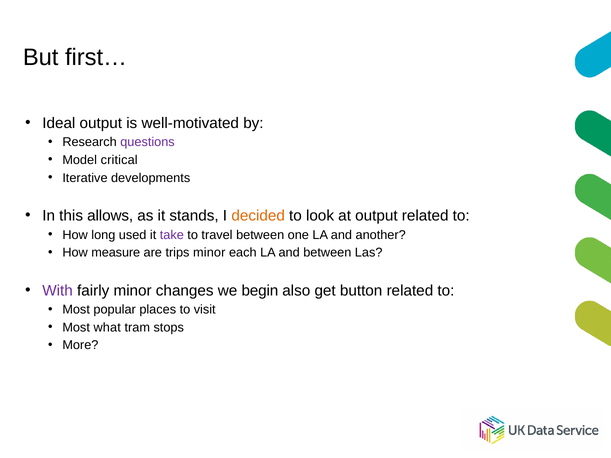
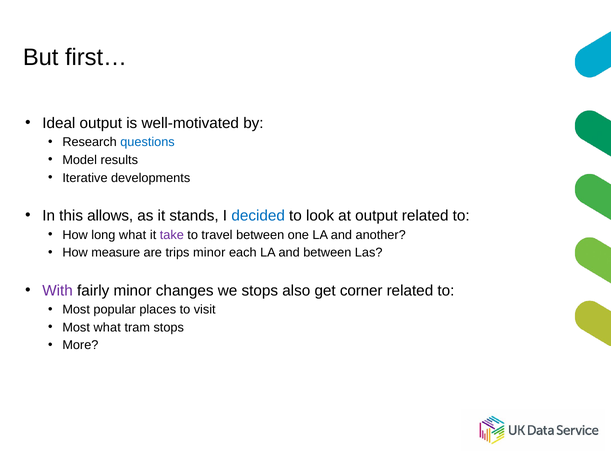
questions colour: purple -> blue (148, 142)
critical: critical -> results (119, 160)
decided colour: orange -> blue (258, 216)
long used: used -> what (133, 235)
we begin: begin -> stops (260, 291)
button: button -> corner (361, 291)
